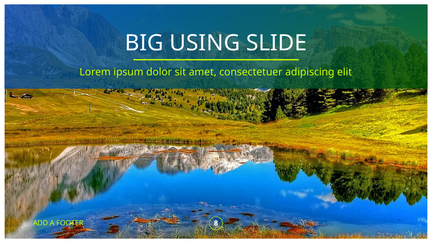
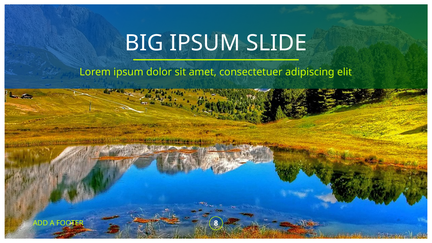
BIG USING: USING -> IPSUM (205, 43)
